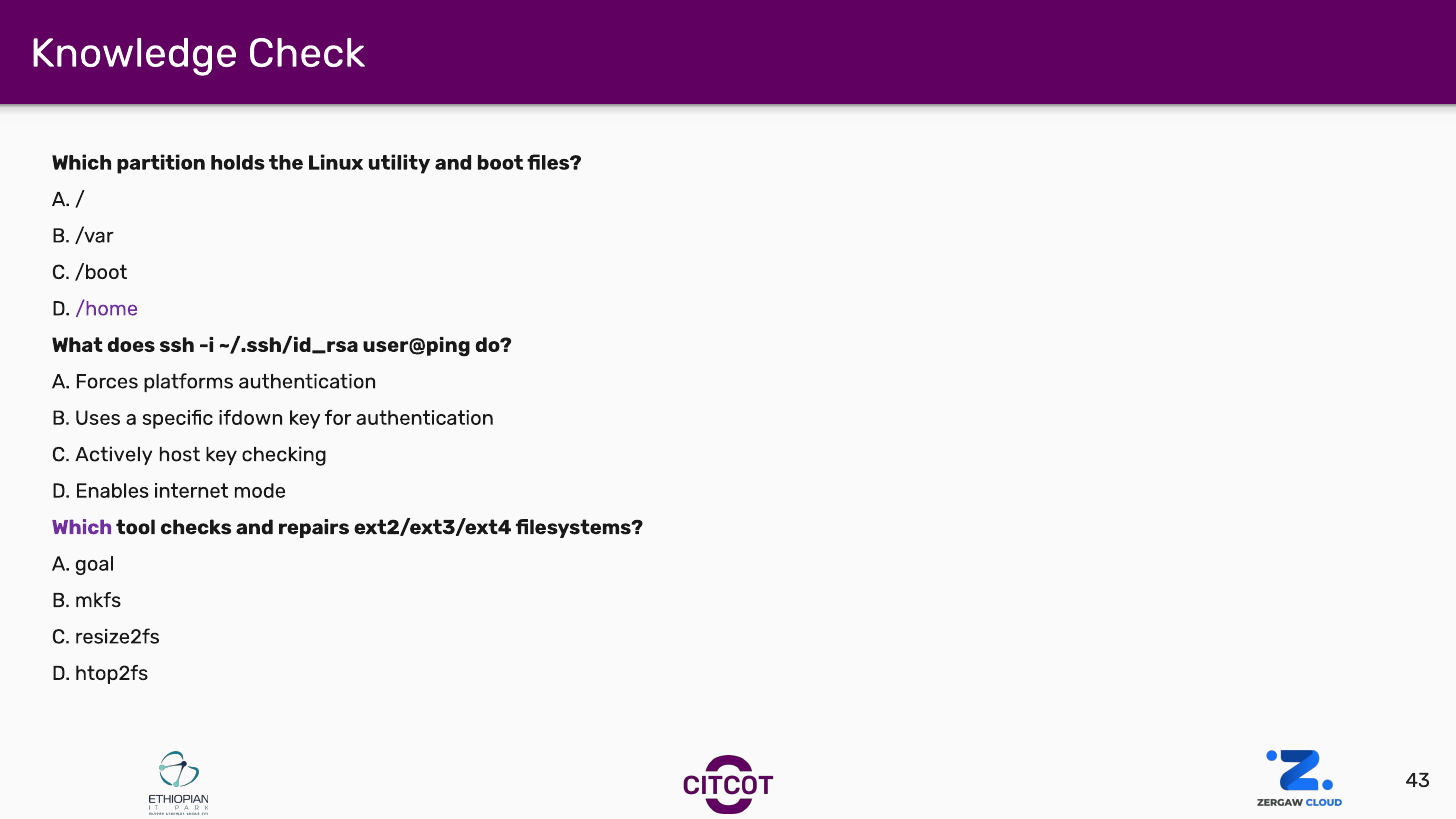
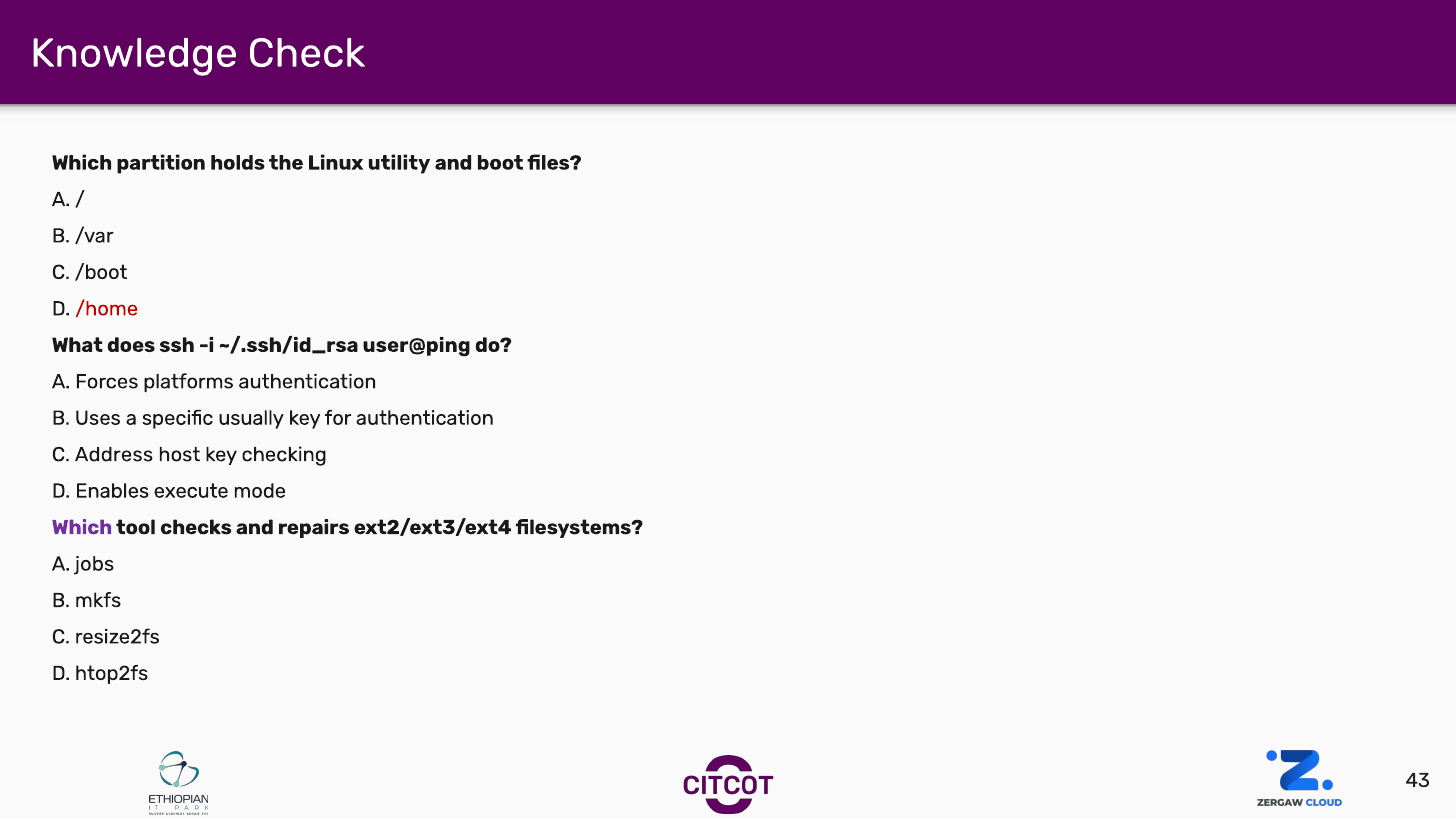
/home colour: purple -> red (107, 309)
ifdown: ifdown -> usually (251, 418)
Actively: Actively -> Address (114, 455)
internet: internet -> execute (191, 491)
goal: goal -> jobs (95, 564)
